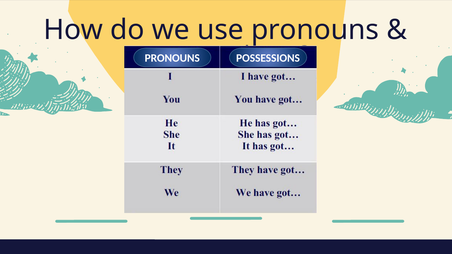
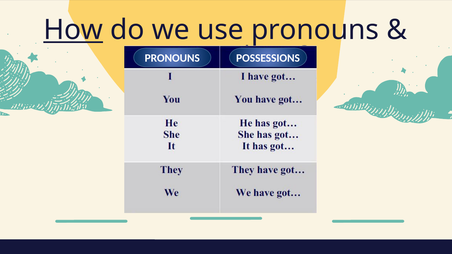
How underline: none -> present (73, 30)
